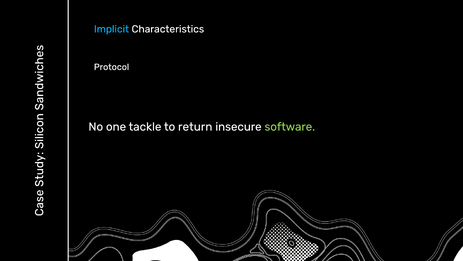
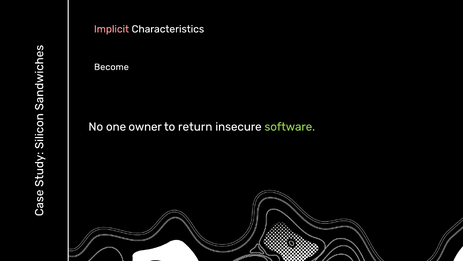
Implicit colour: light blue -> pink (111, 29)
Protocol: Protocol -> Become (111, 67)
tackle: tackle -> owner (145, 127)
